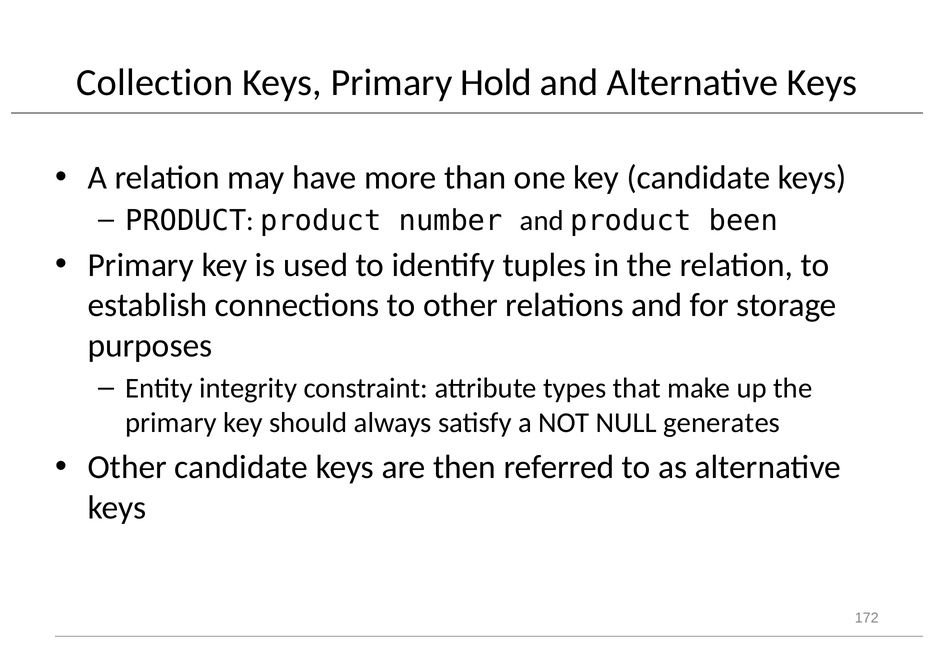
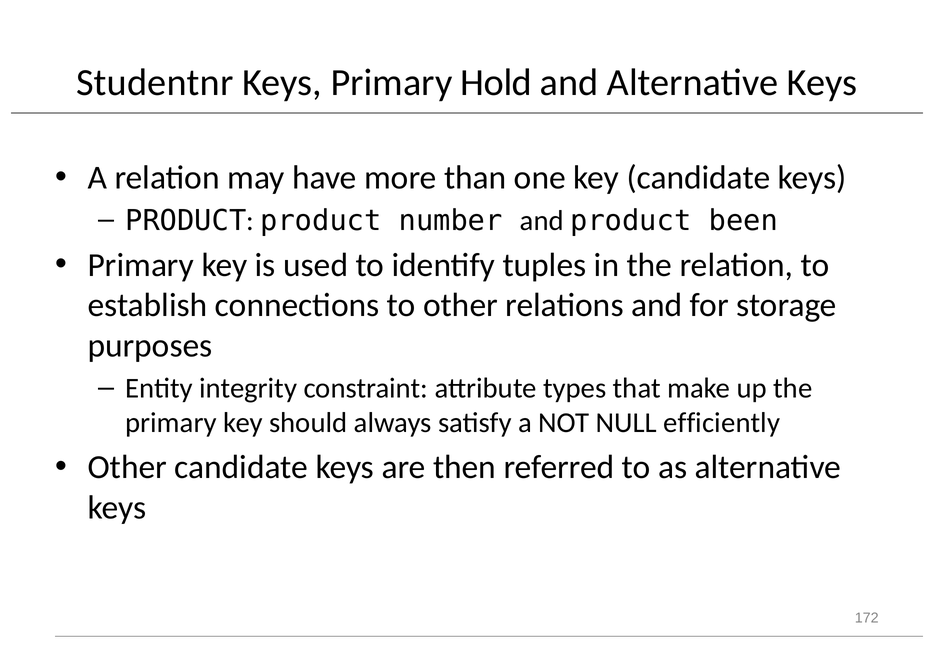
Collection: Collection -> Studentnr (155, 82)
generates: generates -> efficiently (722, 423)
